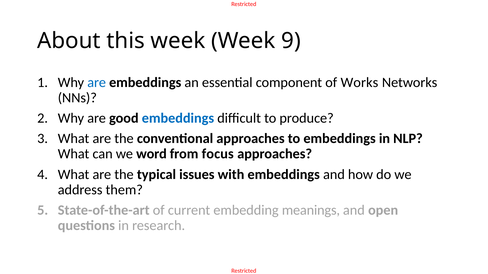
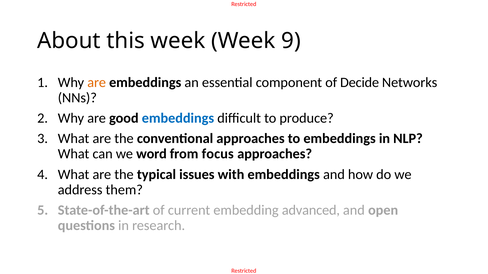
are colour: blue -> orange (97, 83)
Works: Works -> Decide (360, 83)
meanings: meanings -> advanced (311, 210)
